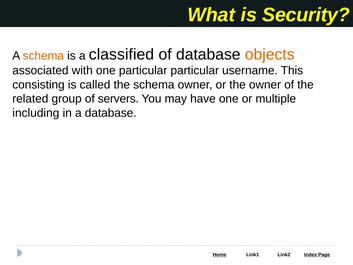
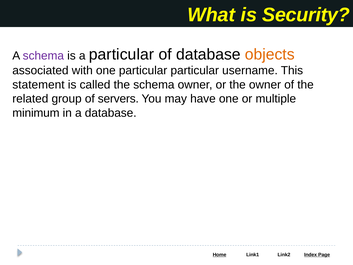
schema colour: orange -> purple (43, 56)
a classified: classified -> particular (121, 54)
consisting: consisting -> statement (38, 85)
including: including -> minimum (36, 113)
